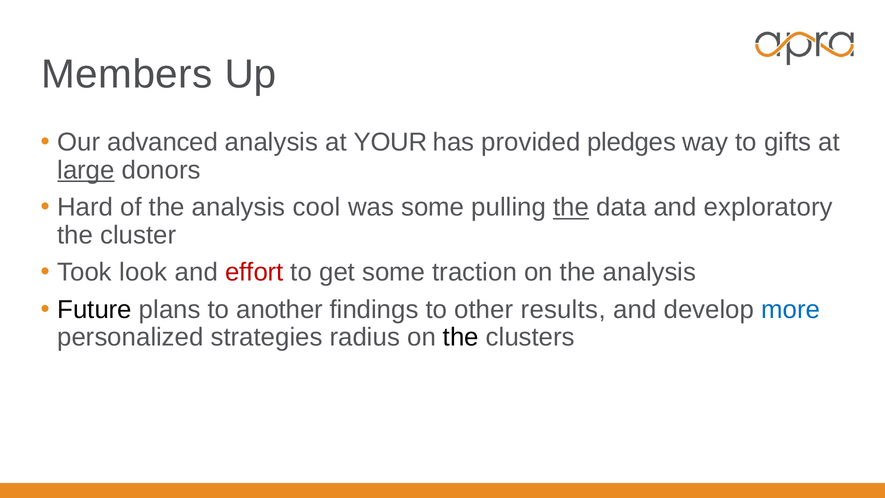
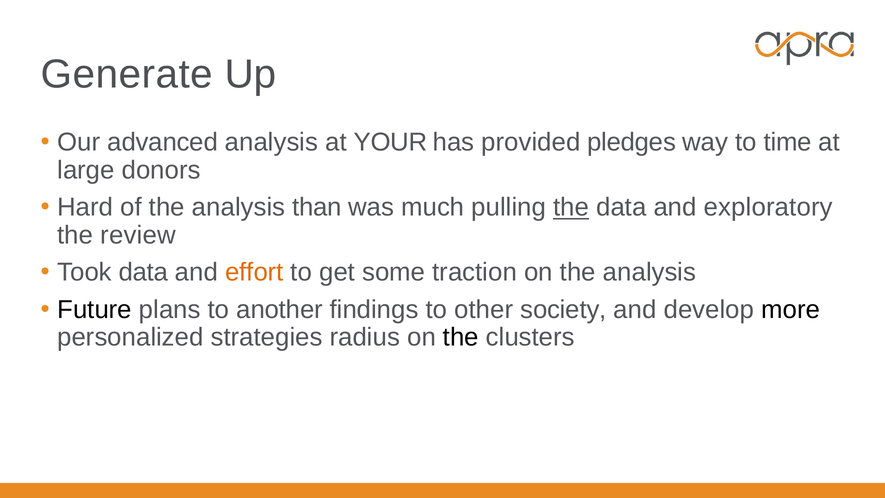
Members: Members -> Generate (127, 74)
gifts: gifts -> time (788, 142)
large underline: present -> none (86, 170)
cool: cool -> than (317, 207)
was some: some -> much (433, 207)
cluster: cluster -> review (138, 235)
Took look: look -> data (143, 272)
effort colour: red -> orange (254, 272)
results: results -> society (563, 309)
more colour: blue -> black (791, 309)
